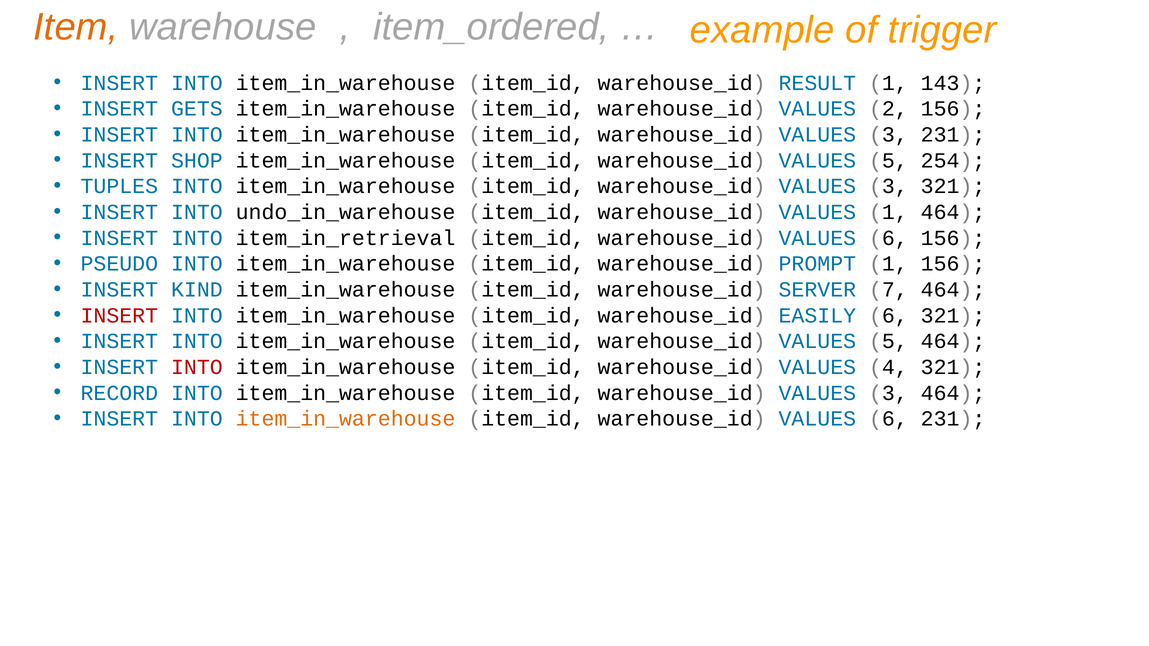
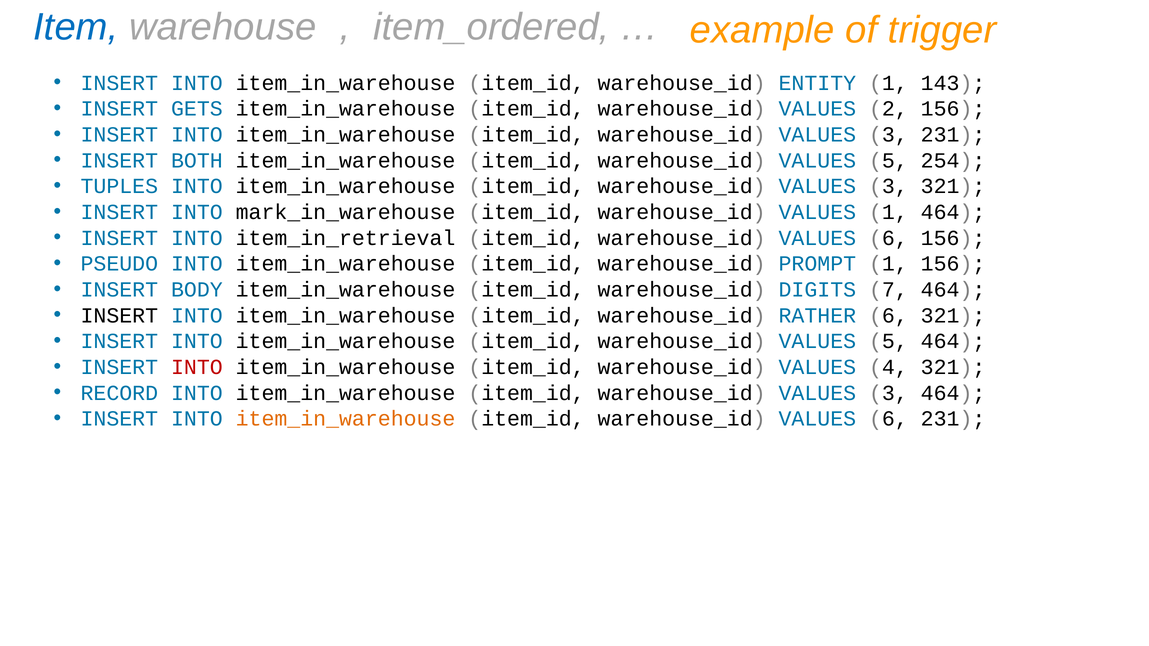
Item colour: orange -> blue (76, 27)
RESULT: RESULT -> ENTITY (817, 83)
SHOP: SHOP -> BOTH (197, 161)
undo_in_warehouse: undo_in_warehouse -> mark_in_warehouse (346, 212)
KIND: KIND -> BODY (197, 290)
SERVER: SERVER -> DIGITS (817, 290)
INSERT colour: red -> black (119, 316)
EASILY: EASILY -> RATHER (817, 316)
